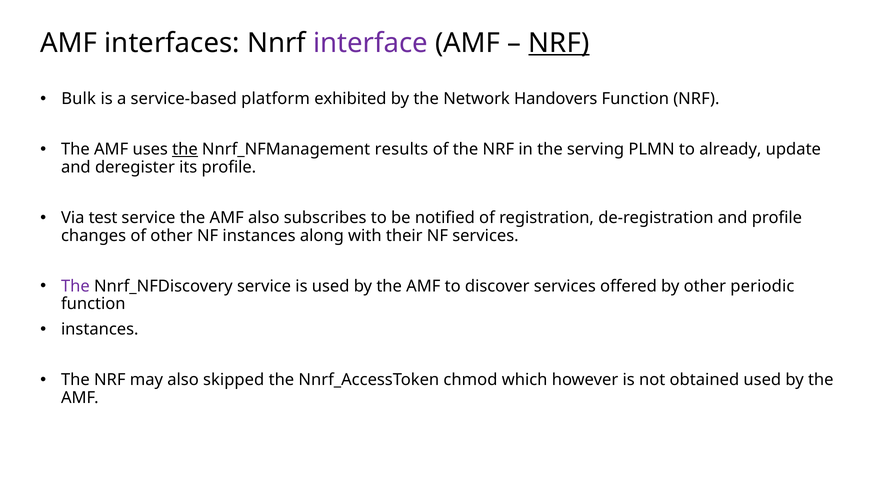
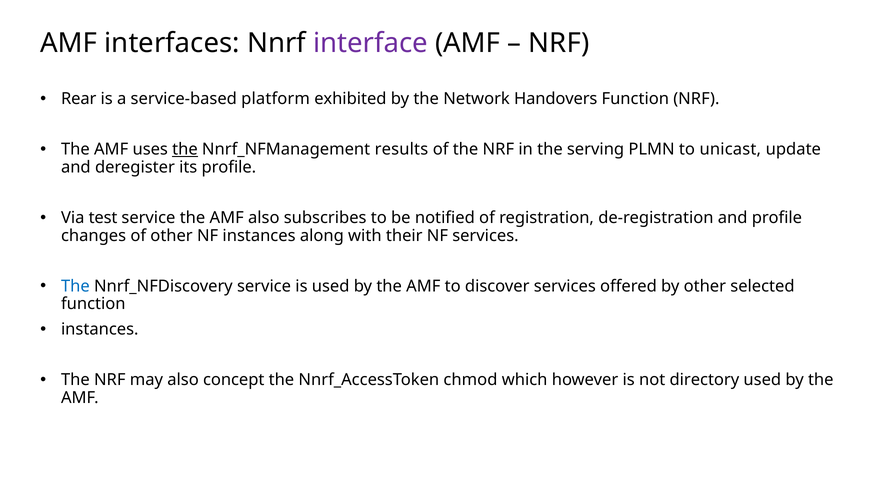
NRF underline: present -> none (559, 43)
Bulk: Bulk -> Rear (79, 99)
already: already -> unicast (730, 149)
The colour: purple -> blue (75, 286)
periodic: periodic -> selected (762, 286)
skipped: skipped -> concept (234, 379)
obtained: obtained -> directory (704, 379)
